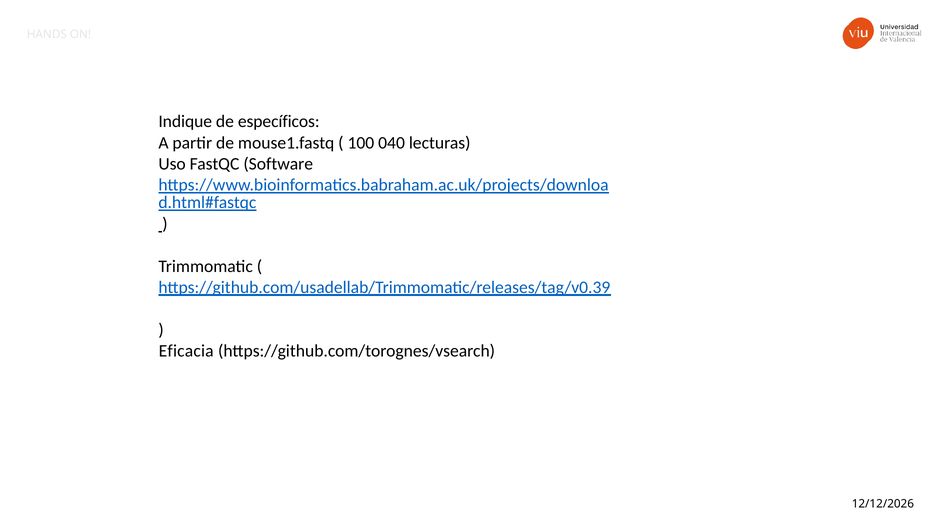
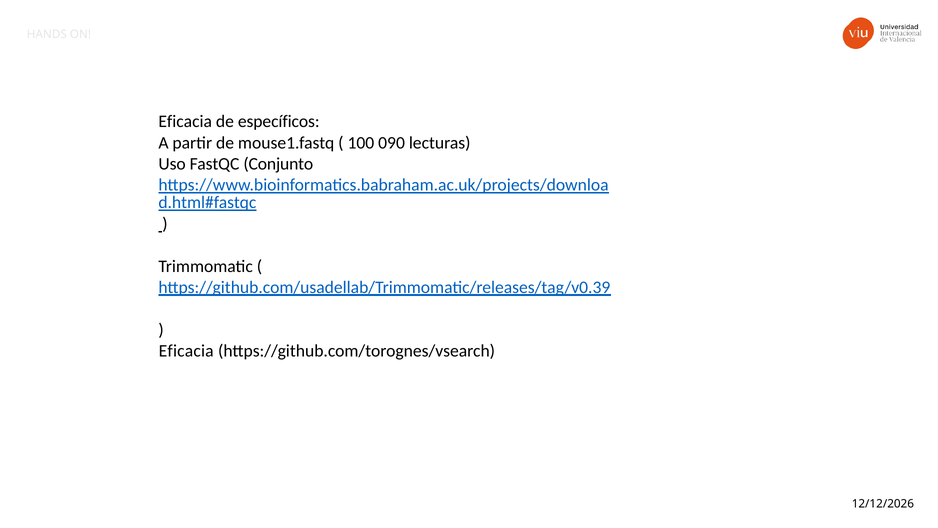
Indique: Indique -> Eficacia (185, 122)
040: 040 -> 090 (392, 143)
Software: Software -> Conjunto (278, 164)
